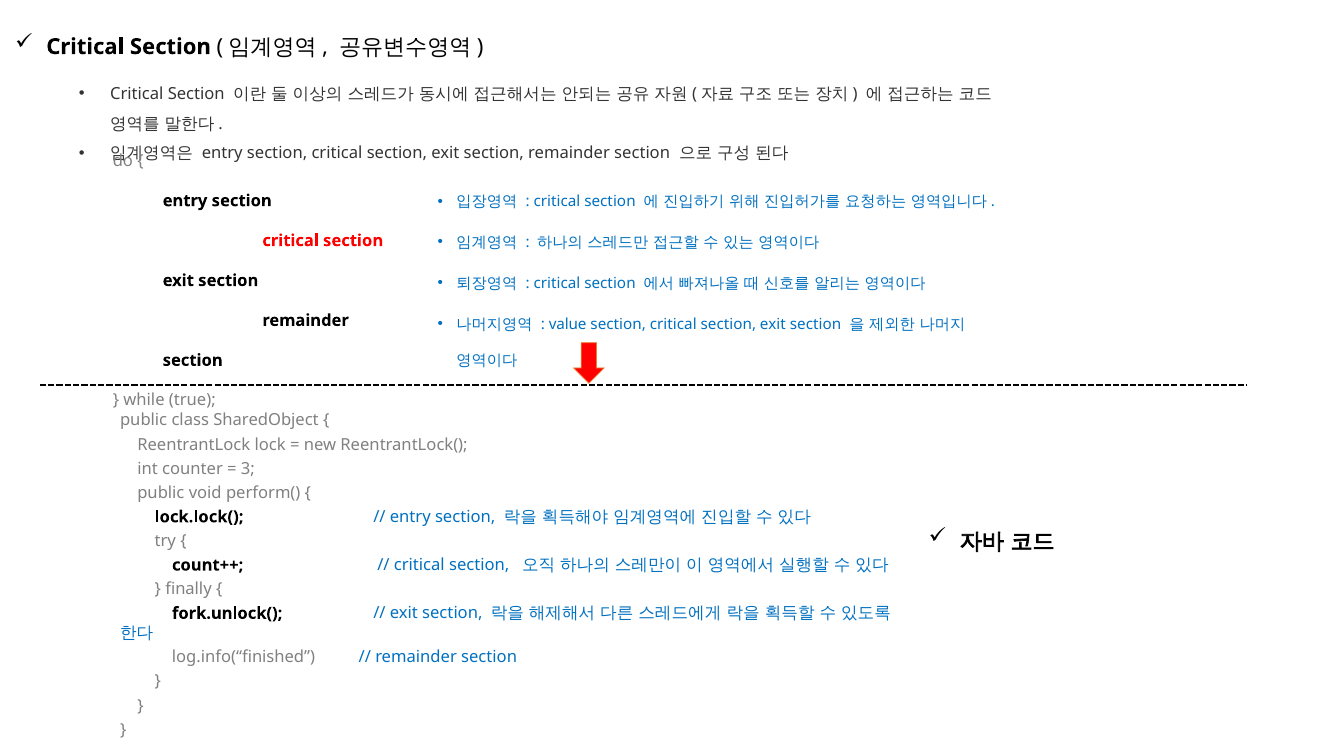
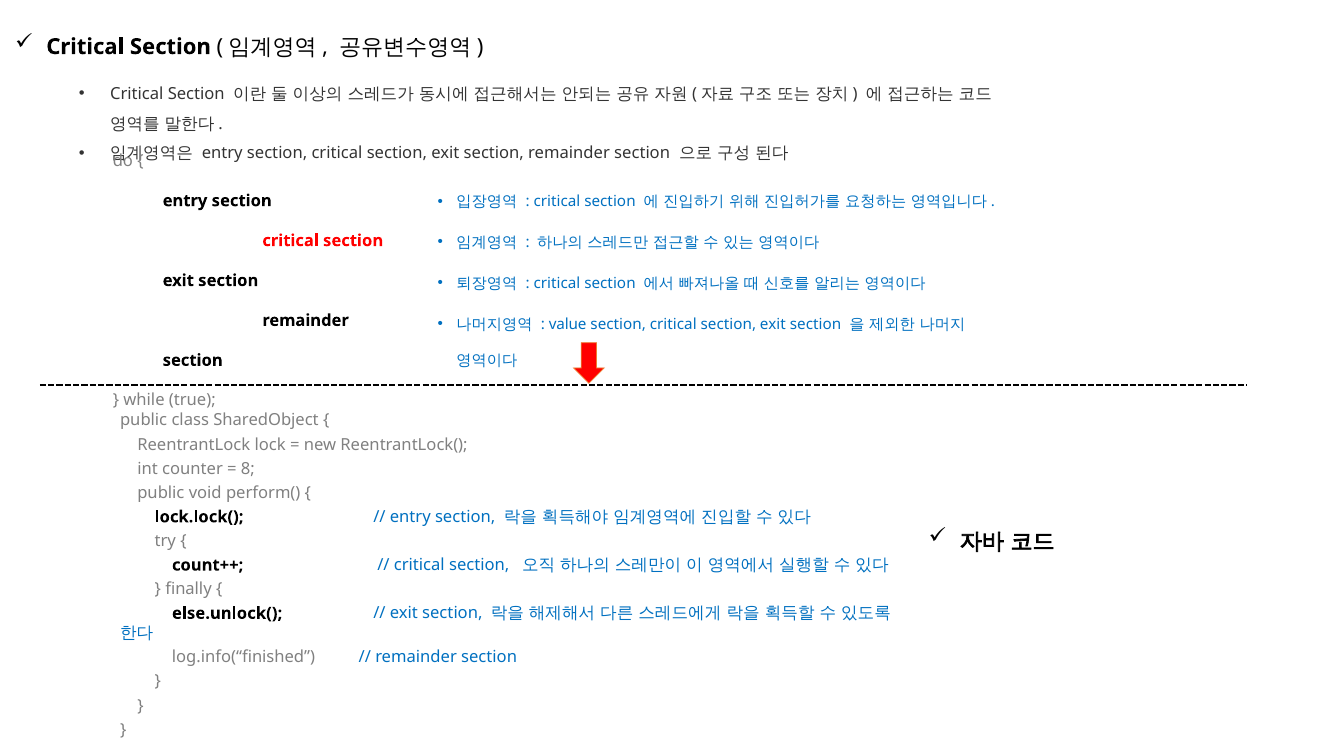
3: 3 -> 8 (248, 468)
fork.unlock(: fork.unlock( -> else.unlock( (227, 613)
